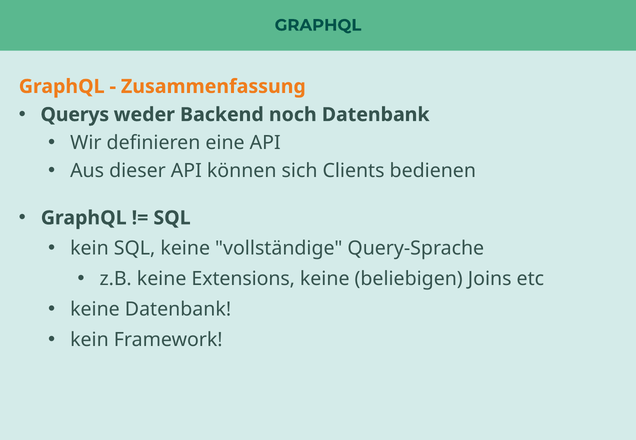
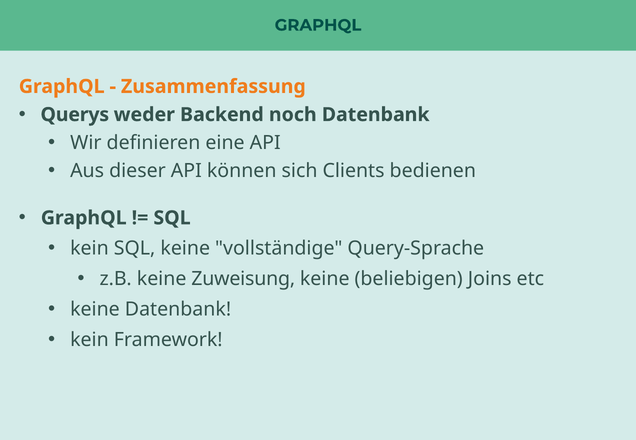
Extensions: Extensions -> Zuweisung (243, 279)
